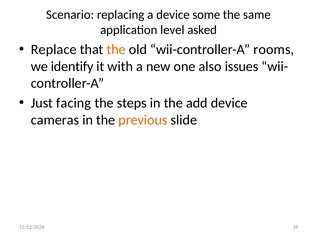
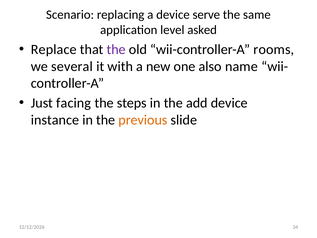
some: some -> serve (206, 15)
the colour: orange -> purple (116, 49)
identify: identify -> several (72, 66)
issues: issues -> name (241, 66)
cameras: cameras -> instance (55, 120)
